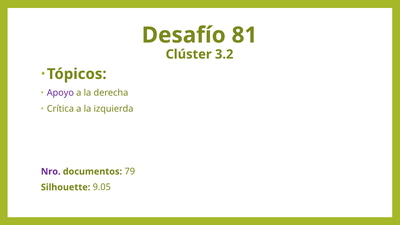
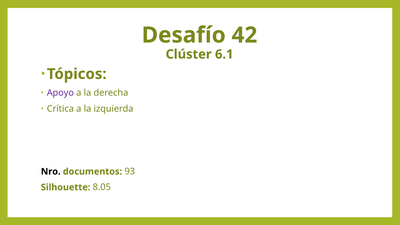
81: 81 -> 42 (244, 35)
3.2: 3.2 -> 6.1 (224, 54)
Nro colour: purple -> black (51, 172)
79: 79 -> 93 (130, 172)
9.05: 9.05 -> 8.05 (102, 187)
